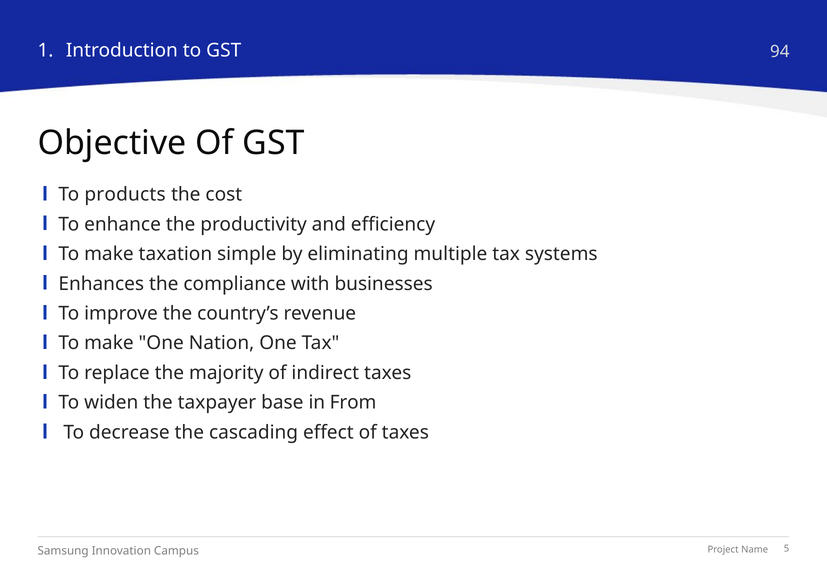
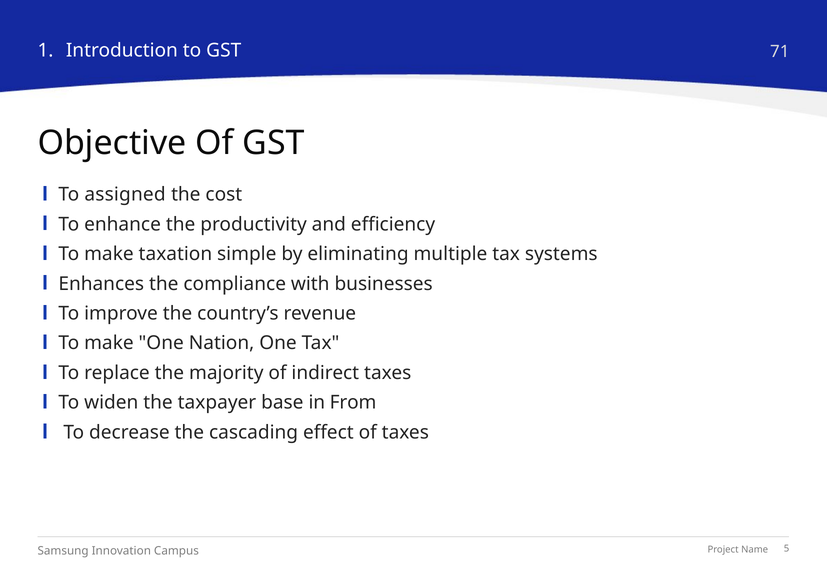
94: 94 -> 71 (780, 51)
products: products -> assigned (125, 194)
